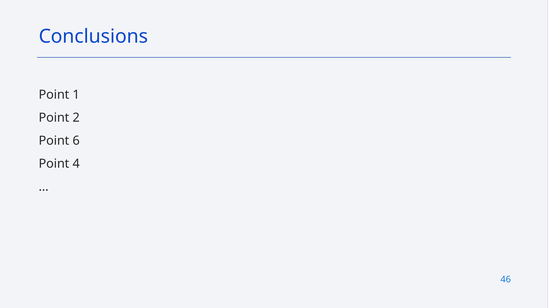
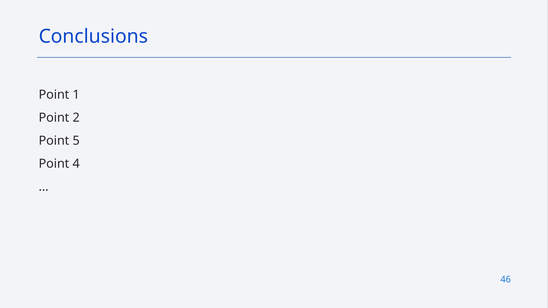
6: 6 -> 5 (76, 141)
